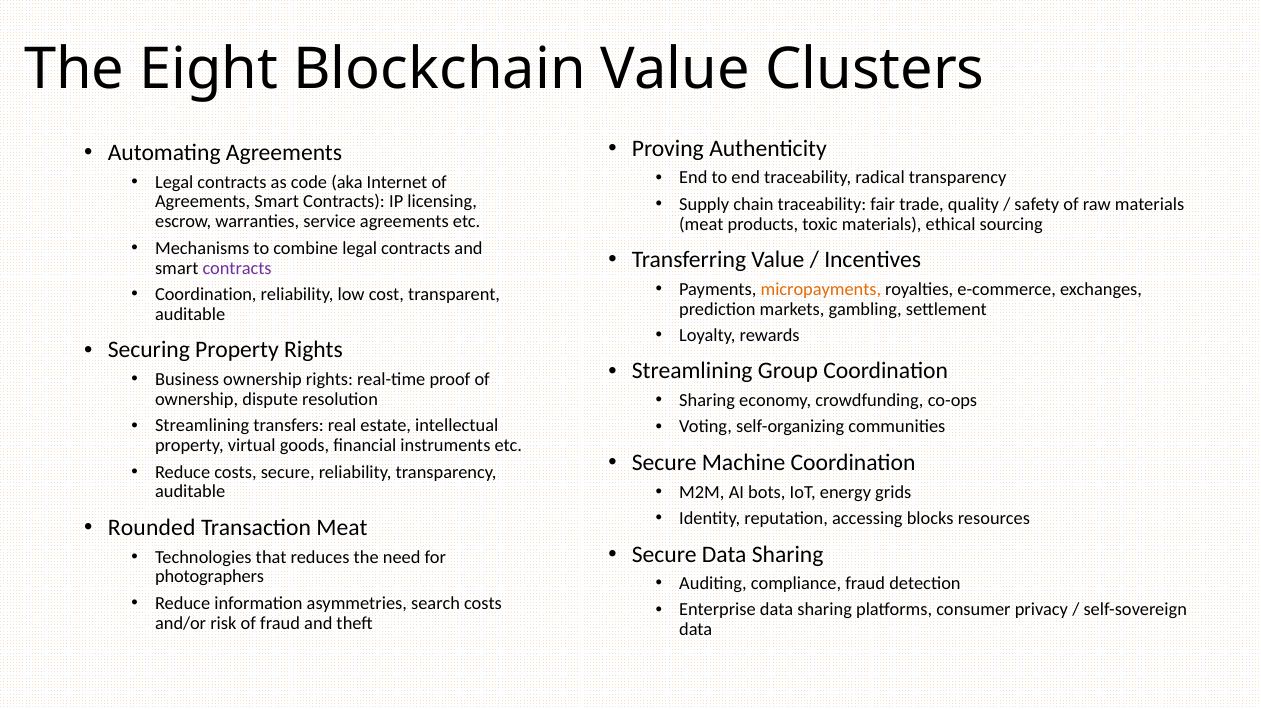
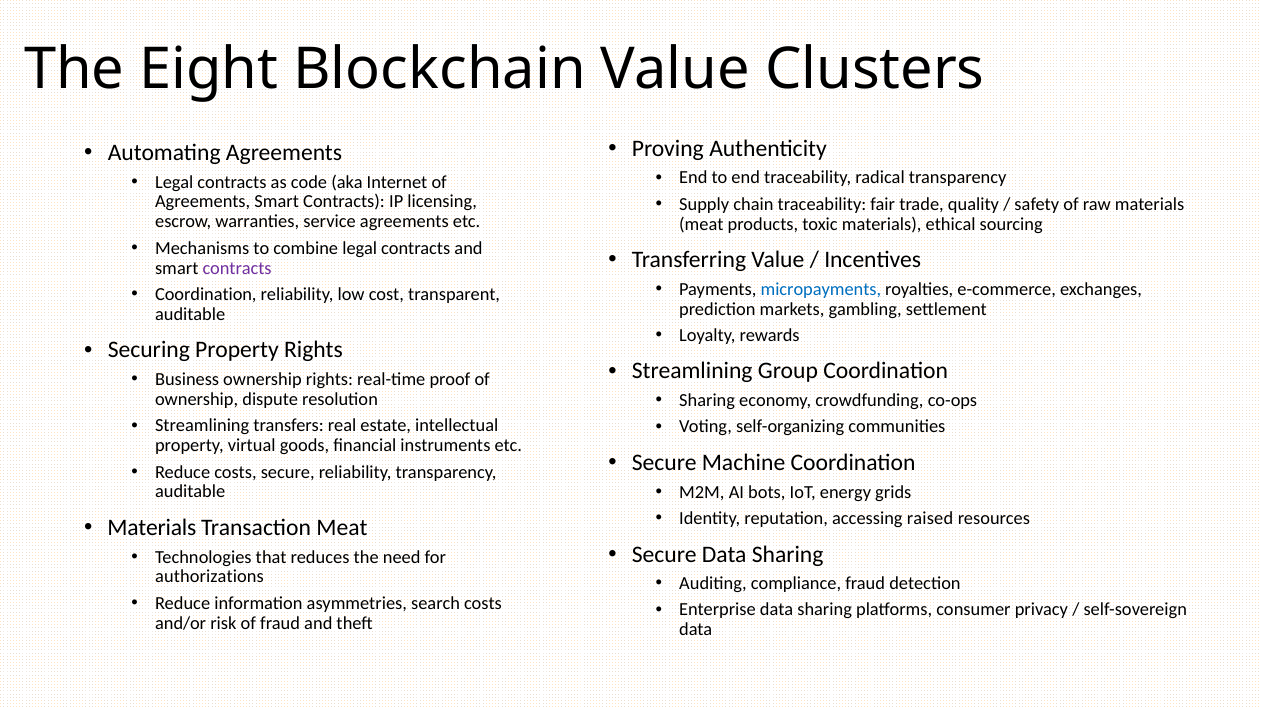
micropayments colour: orange -> blue (821, 289)
blocks: blocks -> raised (930, 519)
Rounded: Rounded -> Materials (152, 528)
photographers: photographers -> authorizations (210, 577)
